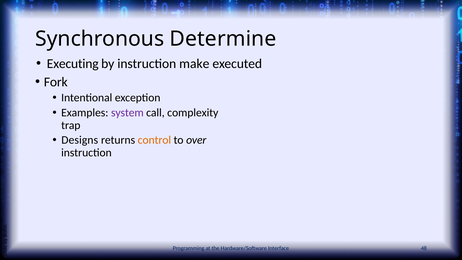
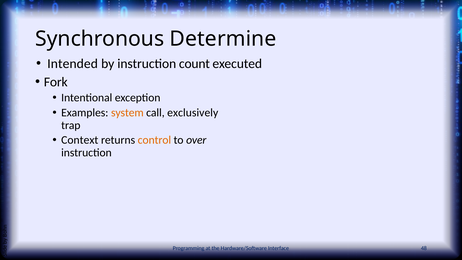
Executing: Executing -> Intended (73, 64)
make: make -> count (194, 64)
system colour: purple -> orange (127, 113)
complexity: complexity -> exclusively (193, 113)
Designs: Designs -> Context (80, 140)
